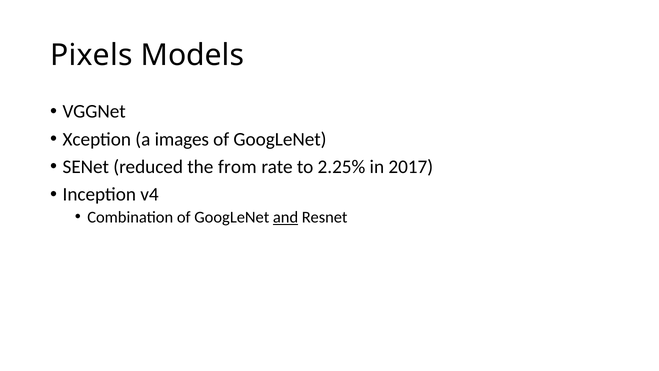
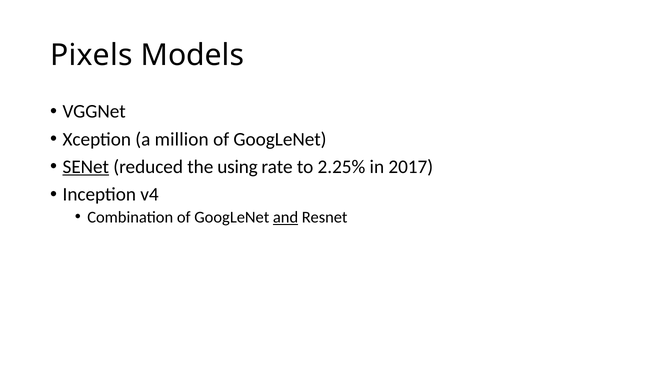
images: images -> million (182, 139)
SENet underline: none -> present (86, 167)
from: from -> using (238, 167)
